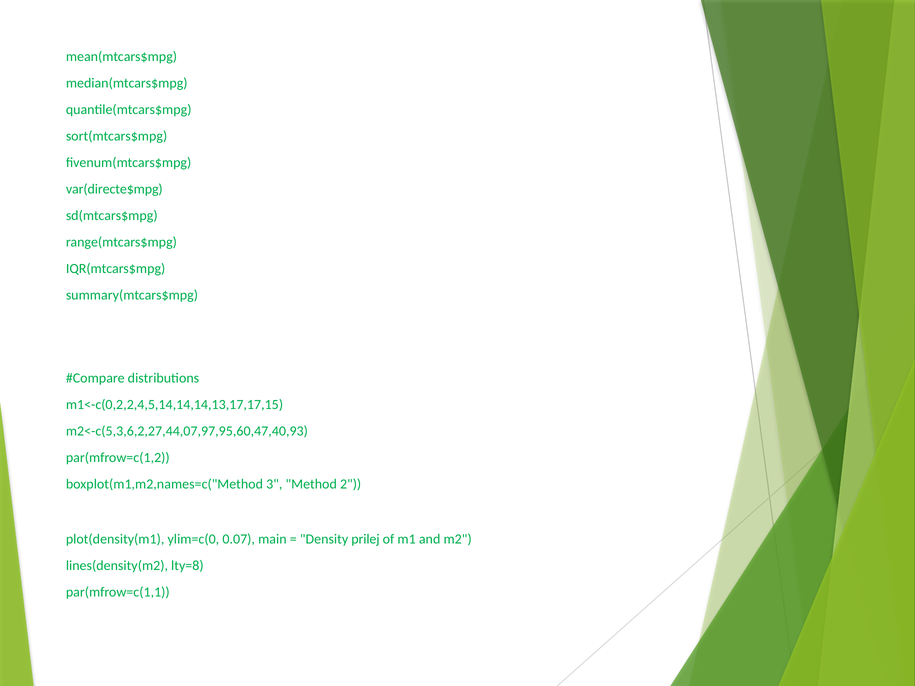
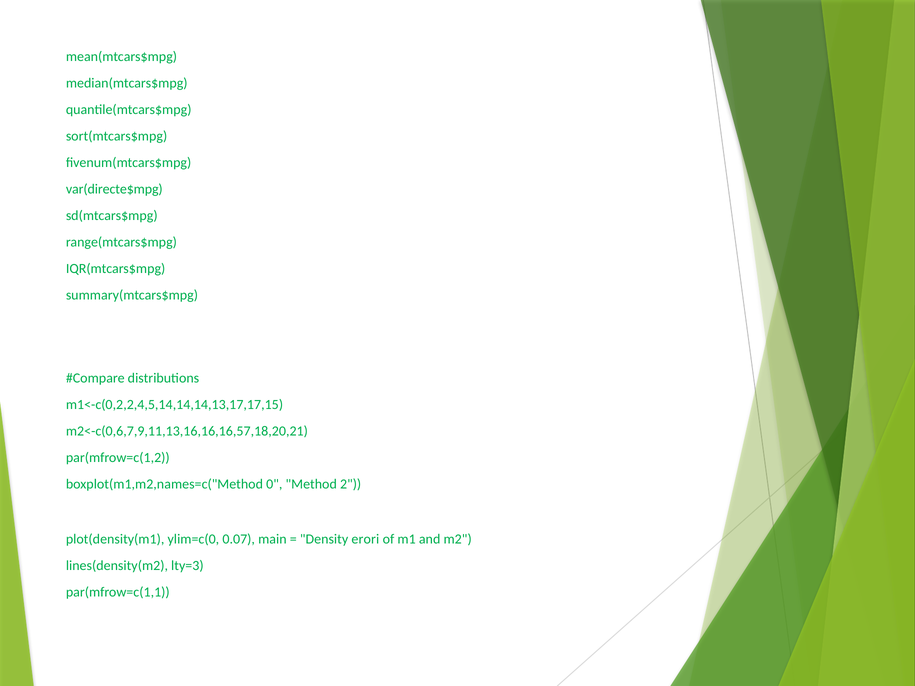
m2<-c(5,3,6,2,27,44,07,97,95,60,47,40,93: m2<-c(5,3,6,2,27,44,07,97,95,60,47,40,93 -> m2<-c(0,6,7,9,11,13,16,16,16,57,18,20,21 (187, 431)
3: 3 -> 0 (274, 484)
prilej: prilej -> erori (365, 539)
lty=8: lty=8 -> lty=3 (187, 566)
